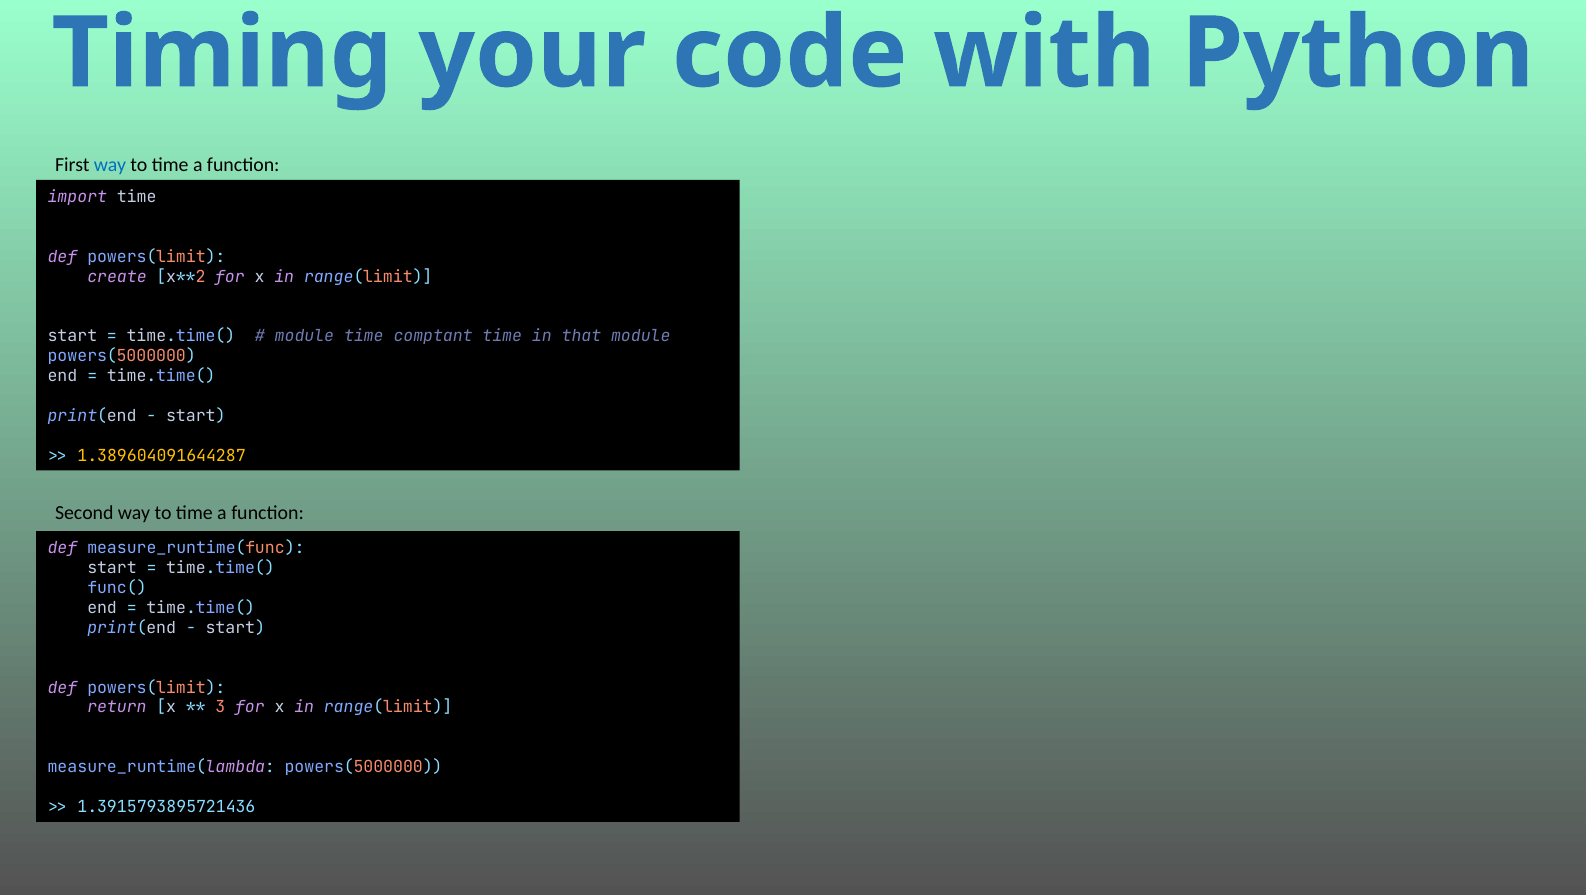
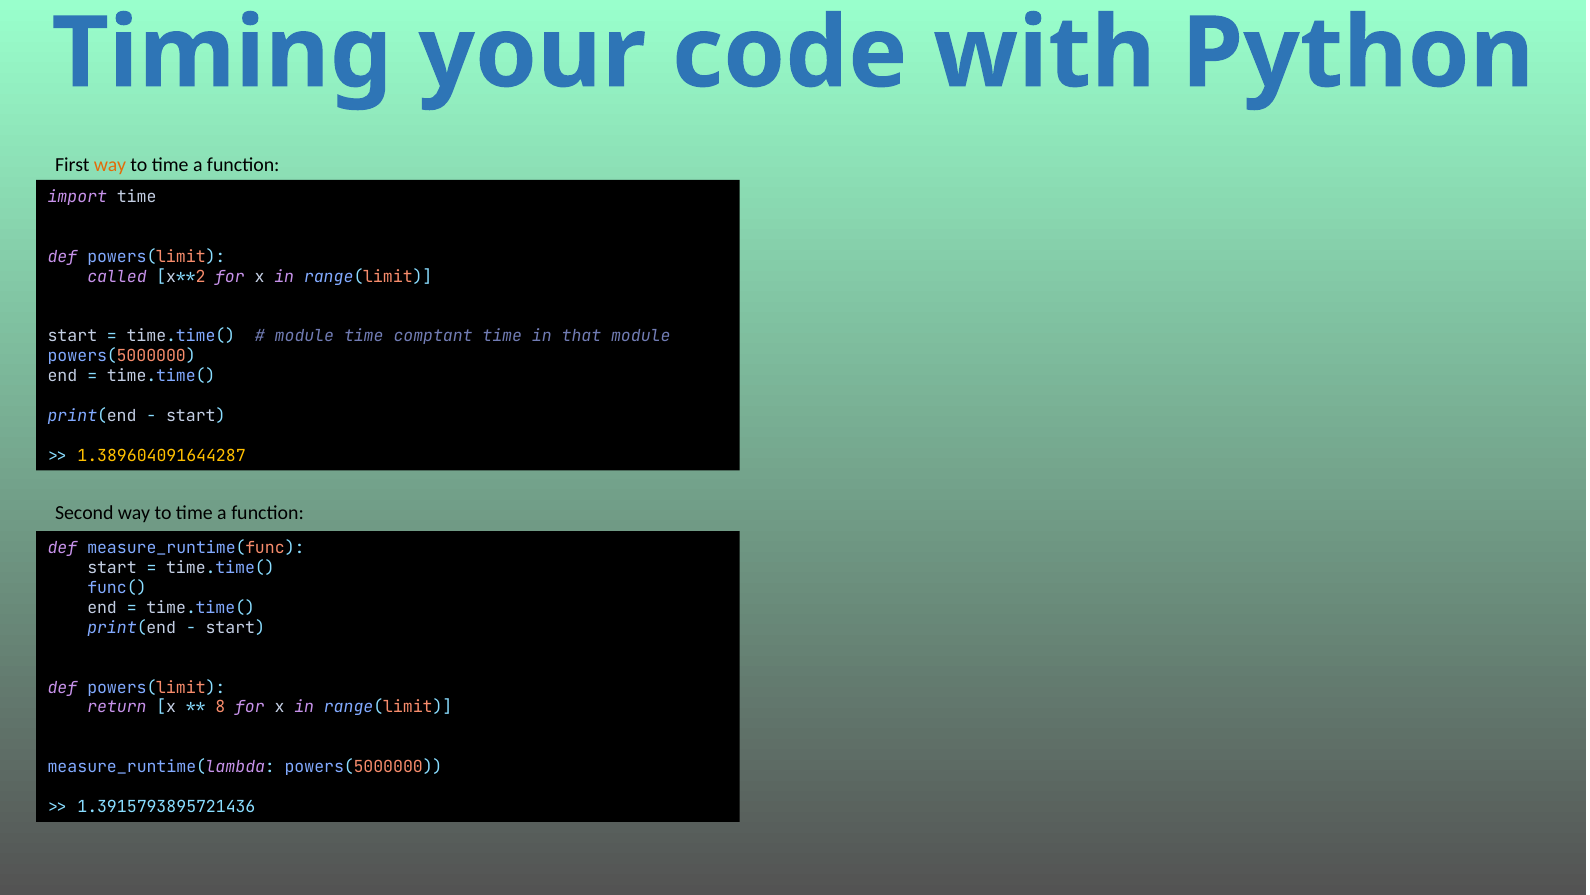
way colour: blue -> orange (110, 165)
create: create -> called (117, 276)
3: 3 -> 8 (220, 707)
